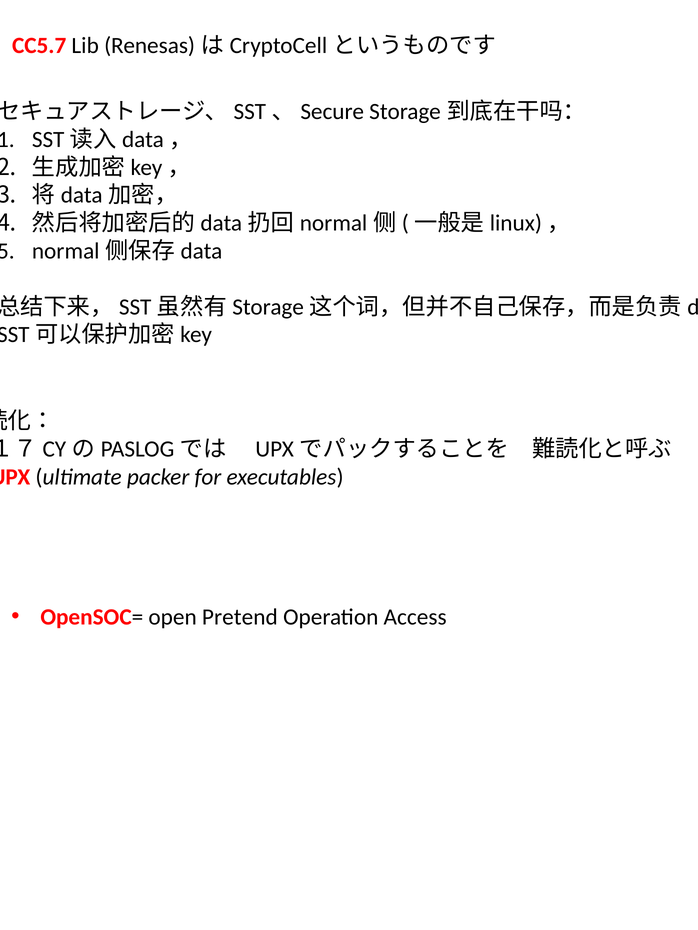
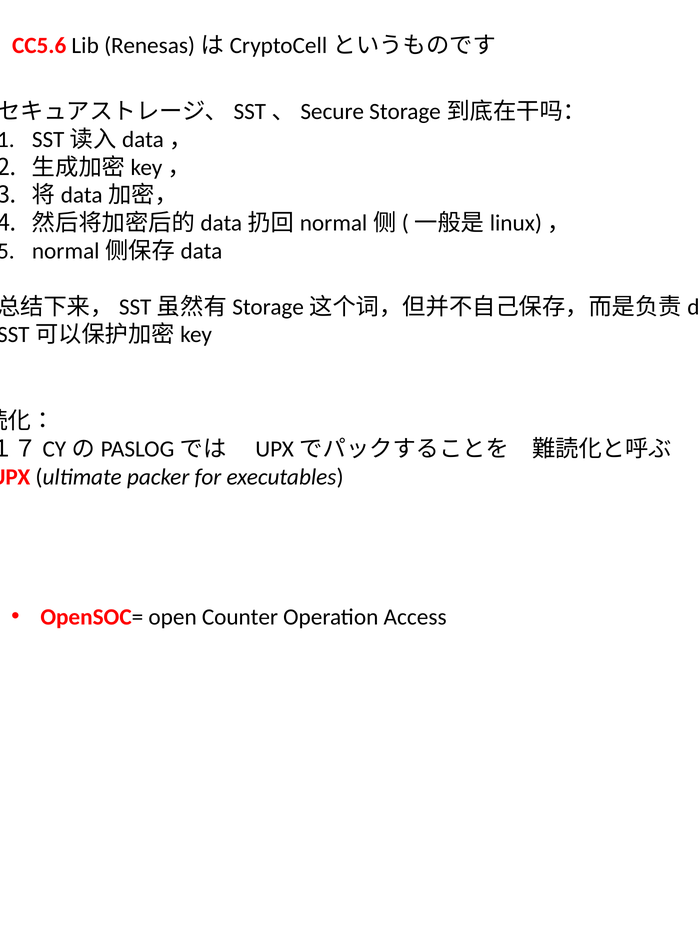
CC5.7: CC5.7 -> CC5.6 (39, 46)
Pretend: Pretend -> Counter (240, 617)
